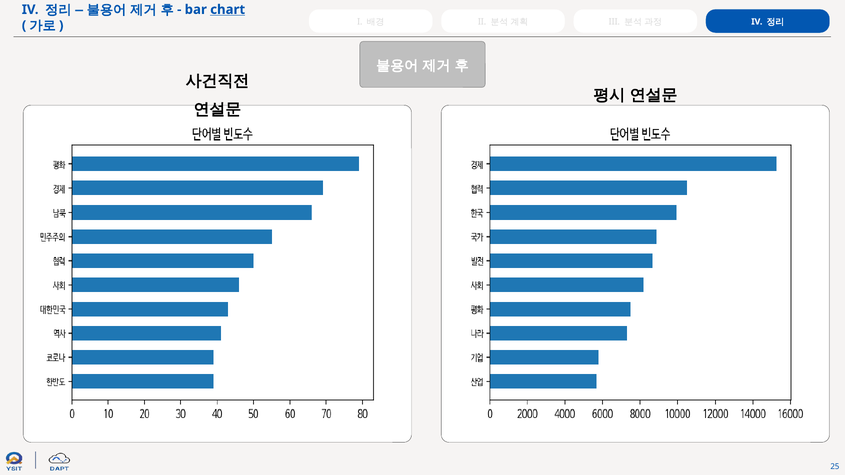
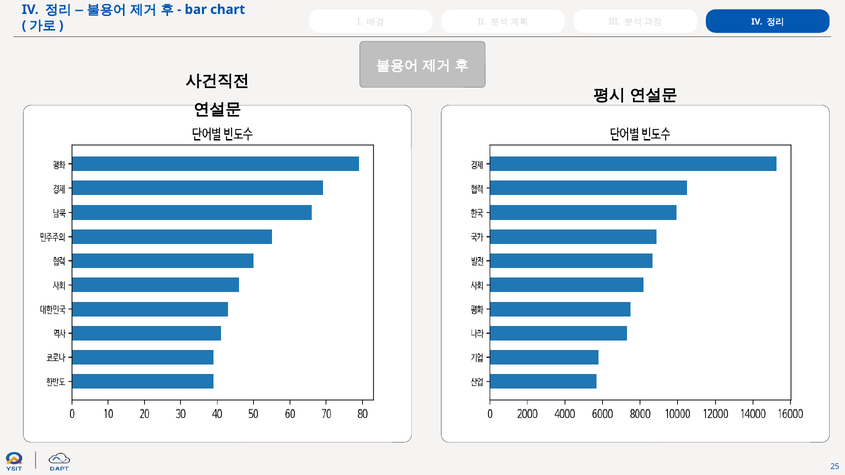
chart underline: present -> none (228, 10)
